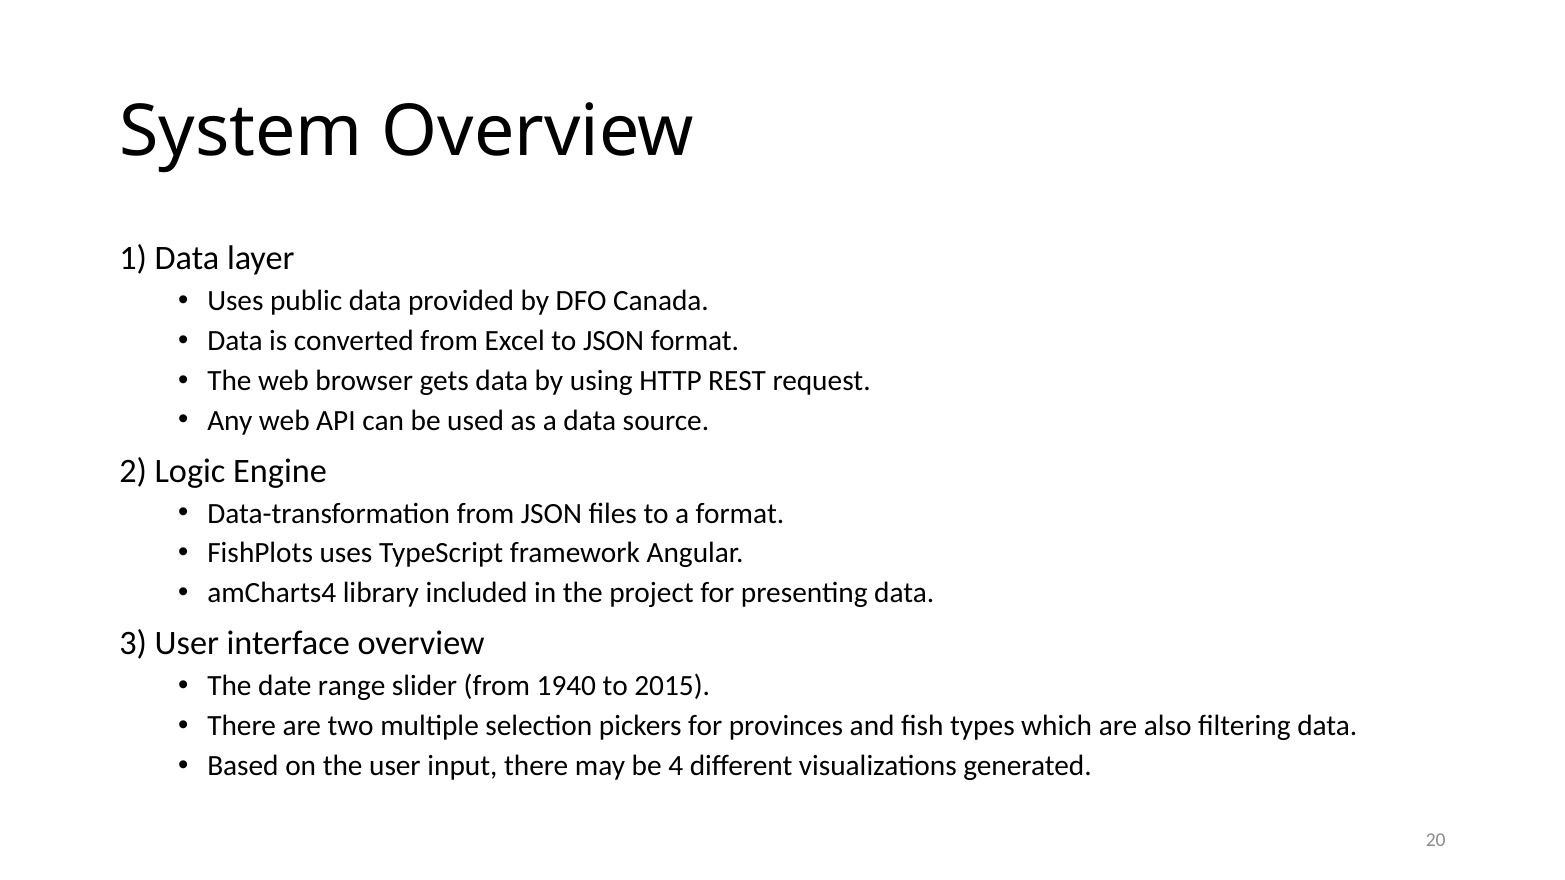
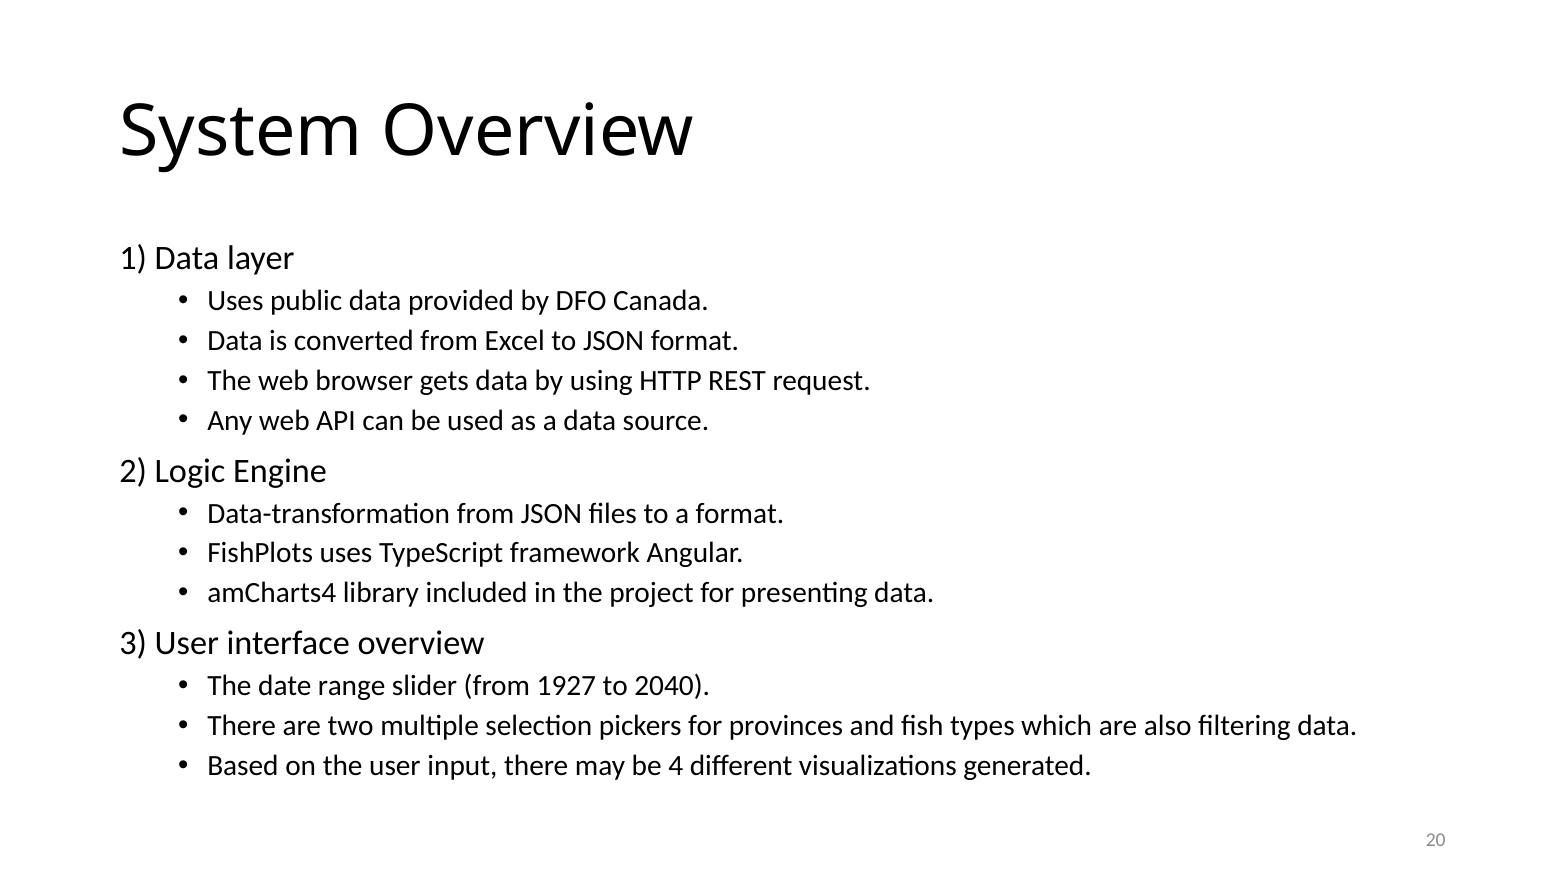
1940: 1940 -> 1927 (566, 686)
2015: 2015 -> 2040 (672, 686)
